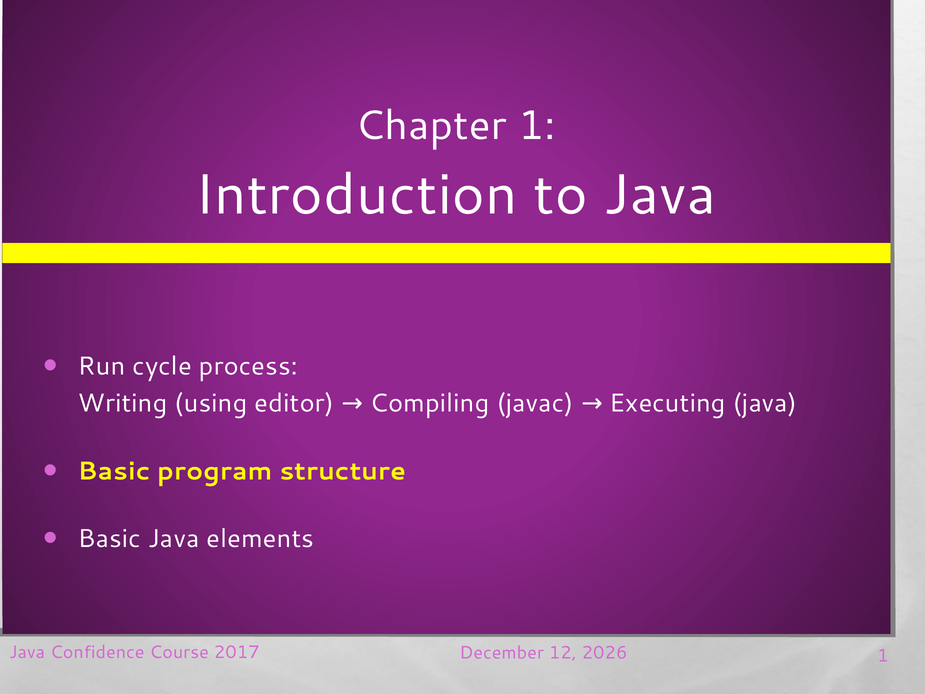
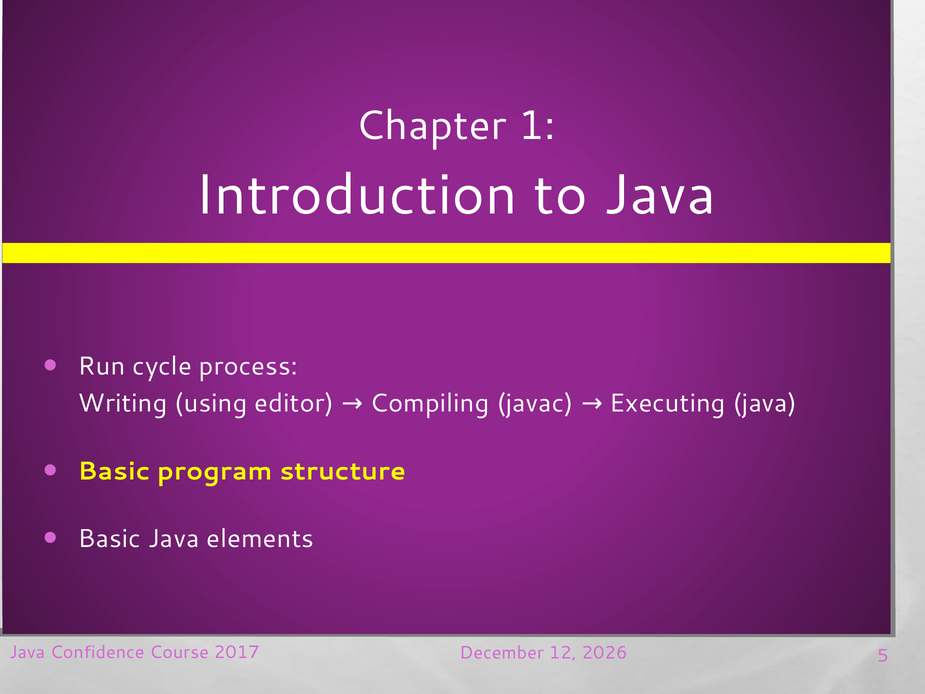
2017 1: 1 -> 5 (883, 656)
